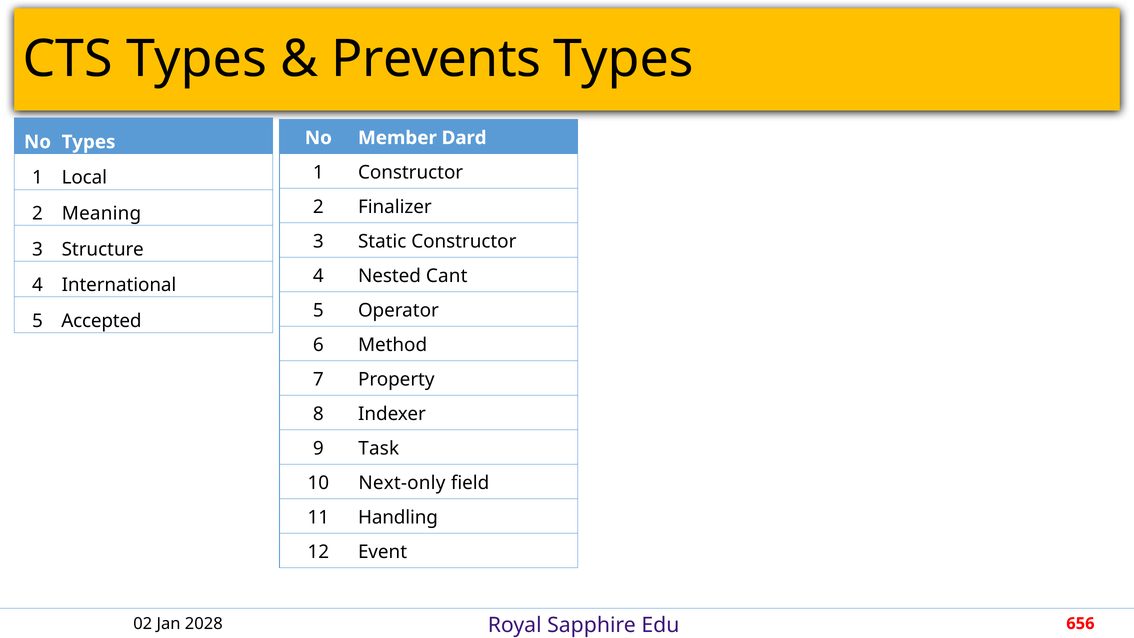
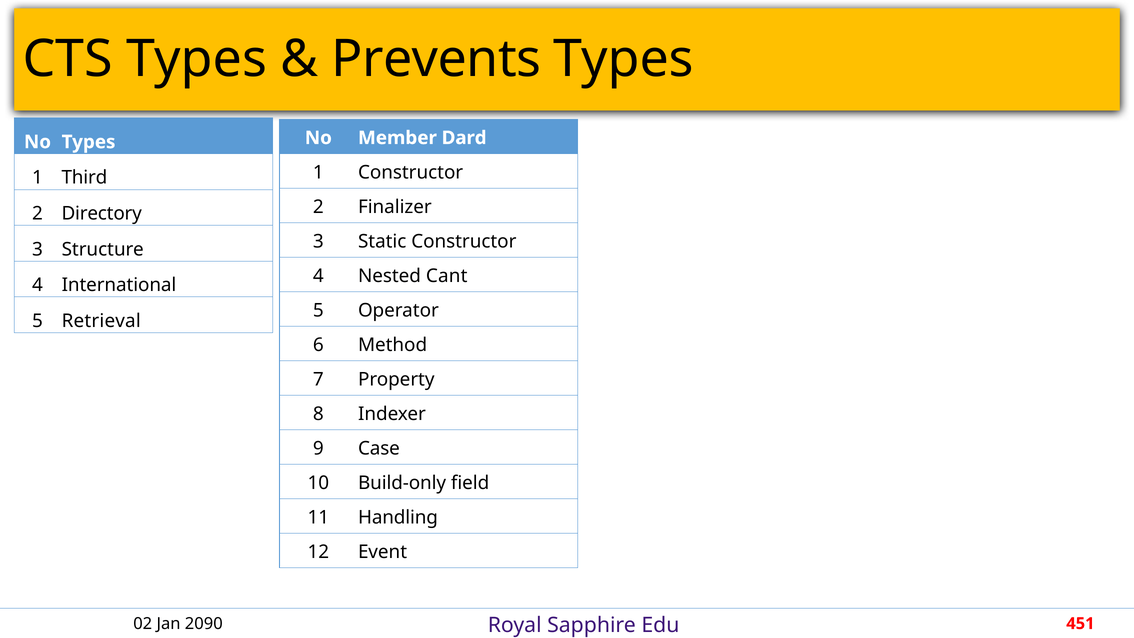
Local: Local -> Third (84, 178)
Meaning: Meaning -> Directory (102, 213)
Accepted: Accepted -> Retrieval (101, 321)
Task: Task -> Case (379, 448)
Next-only: Next-only -> Build-only (402, 483)
2028: 2028 -> 2090 (204, 623)
656: 656 -> 451 (1080, 623)
